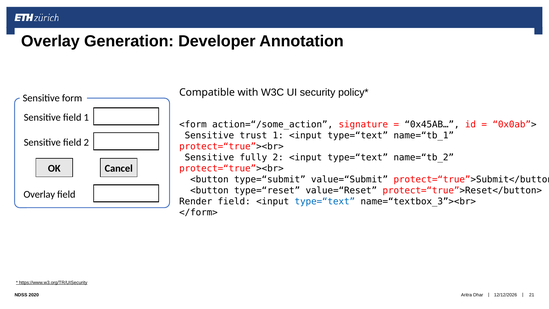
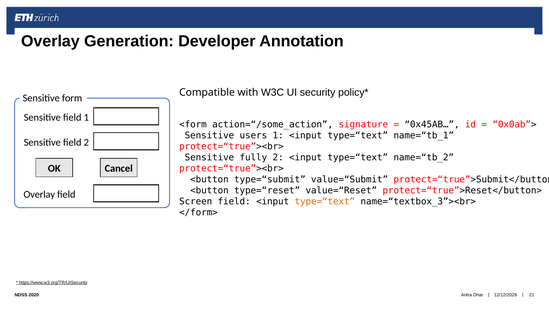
trust: trust -> users (253, 136)
Render: Render -> Screen (196, 201)
type=“text colour: blue -> orange (325, 201)
